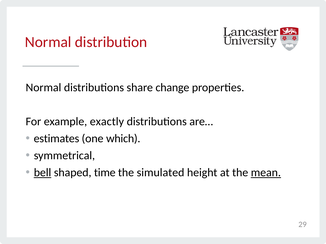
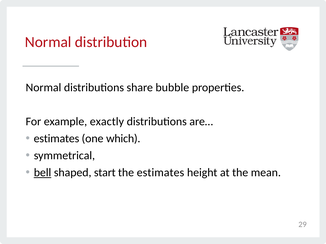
change: change -> bubble (172, 88)
time: time -> start (105, 173)
the simulated: simulated -> estimates (160, 173)
mean underline: present -> none (266, 173)
